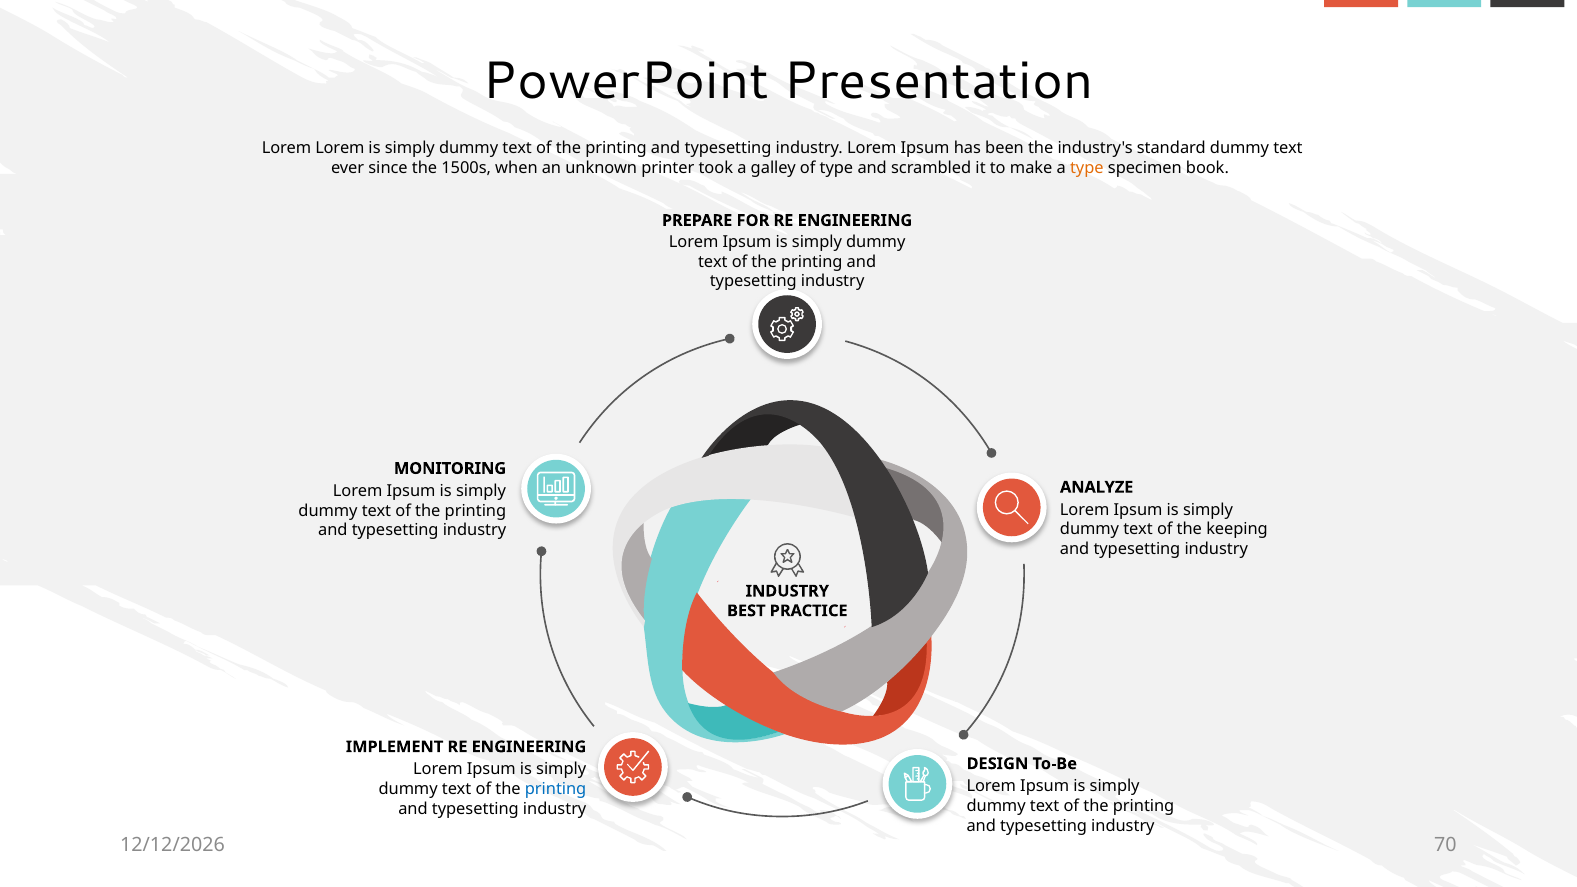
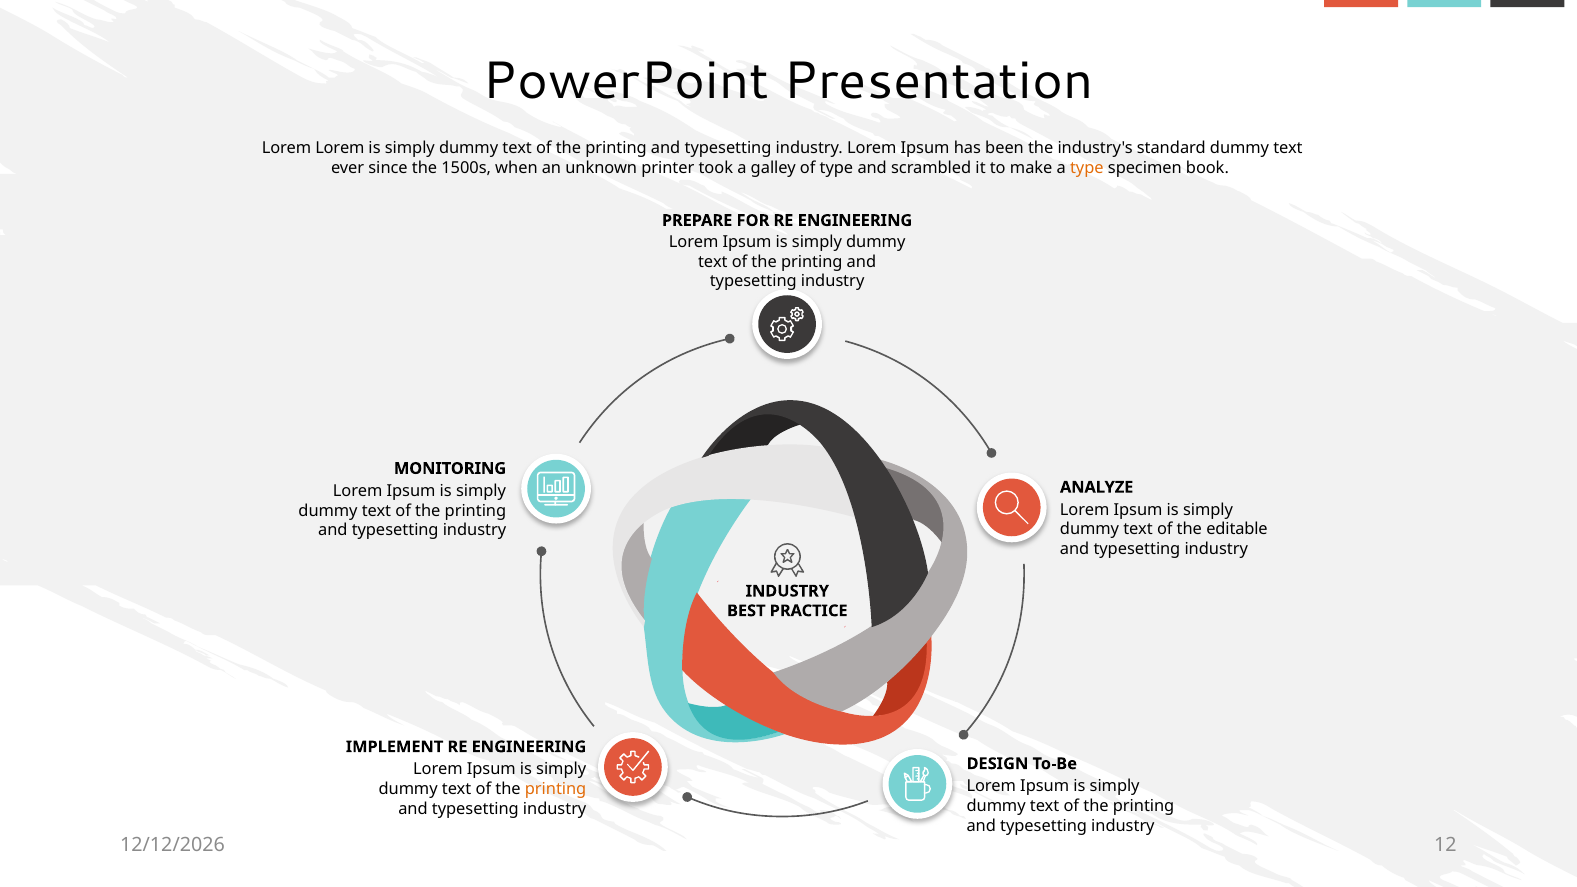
keeping: keeping -> editable (1237, 530)
printing colour: blue -> orange (556, 789)
70: 70 -> 12 (1445, 846)
